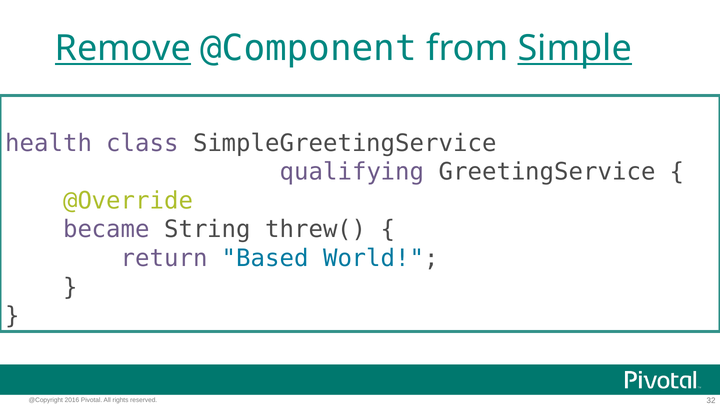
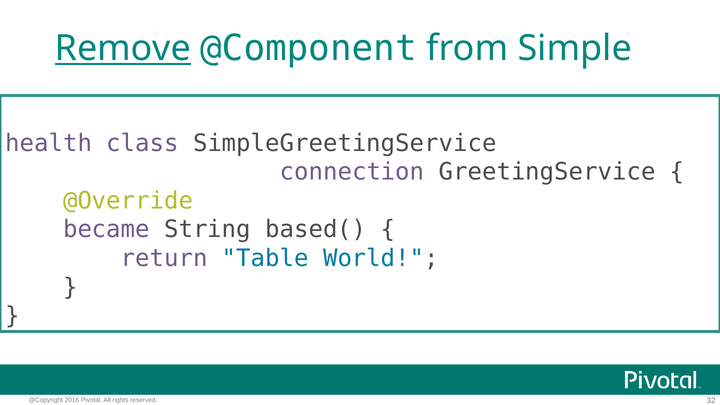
Simple underline: present -> none (575, 48)
qualifying: qualifying -> connection (352, 172)
threw(: threw( -> based( (316, 230)
Based: Based -> Table (265, 258)
